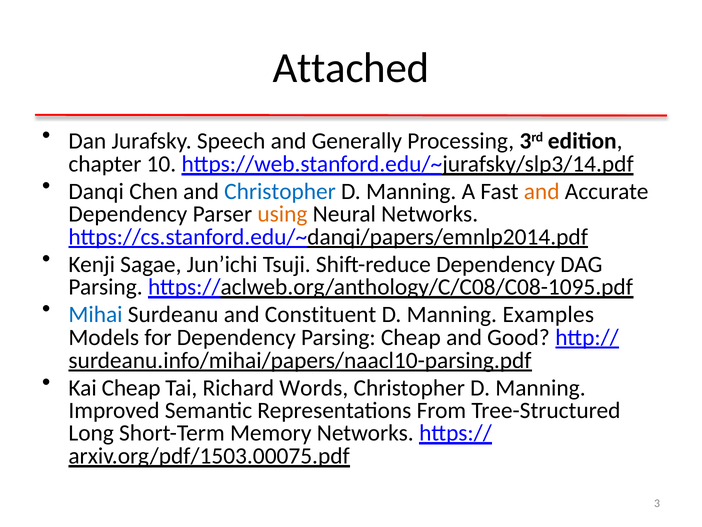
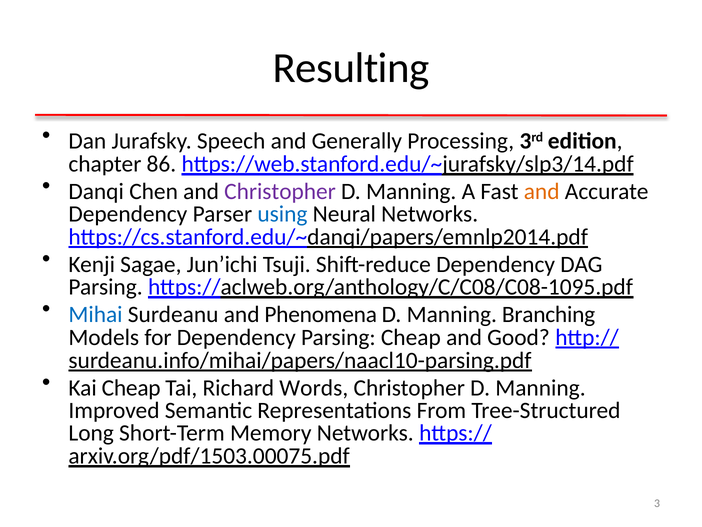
Attached: Attached -> Resulting (351, 68)
10: 10 -> 86 (161, 164)
Christopher colour: blue -> purple (280, 191)
using colour: orange -> blue (282, 214)
Constituent: Constituent -> Phenomena (321, 314)
Examples: Examples -> Branching (549, 314)
